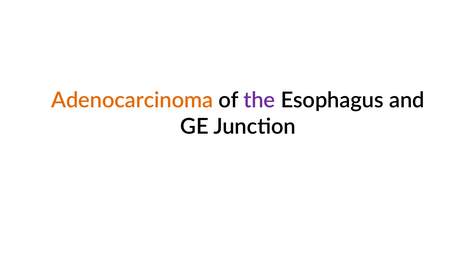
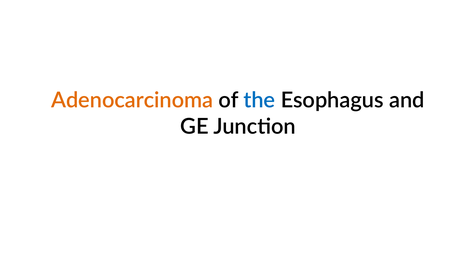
the colour: purple -> blue (259, 100)
